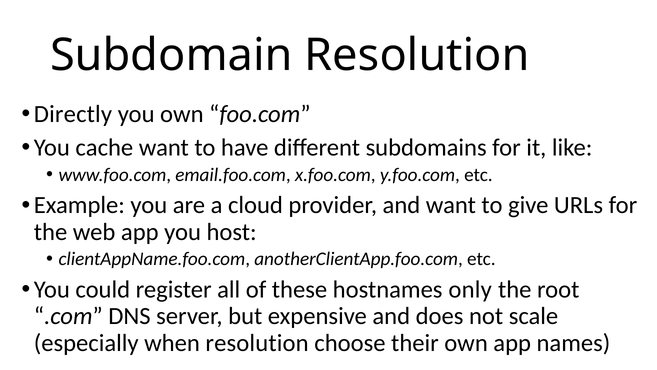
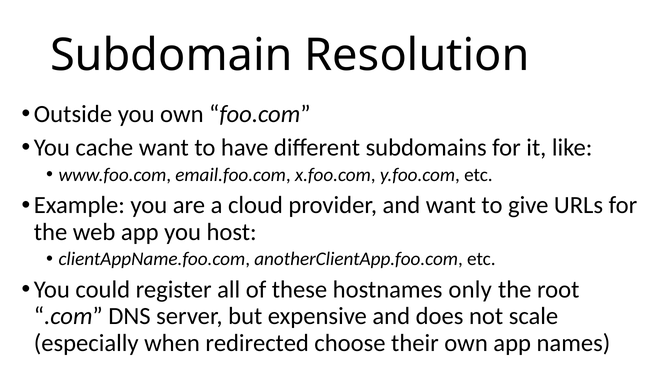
Directly: Directly -> Outside (73, 114)
when resolution: resolution -> redirected (257, 342)
